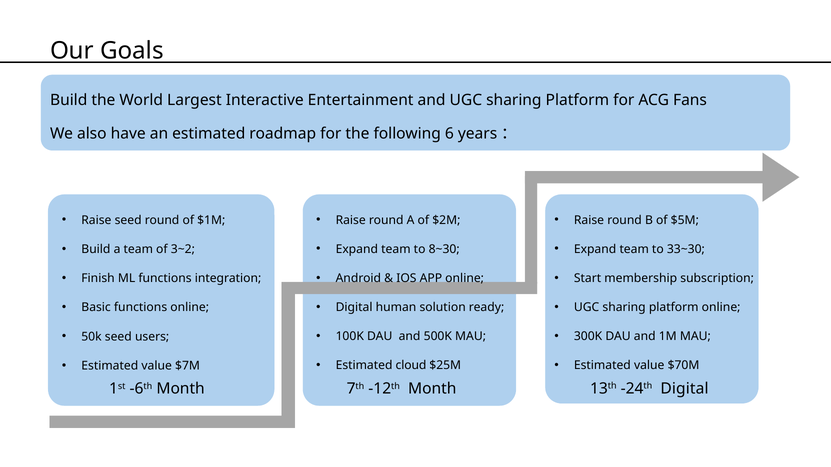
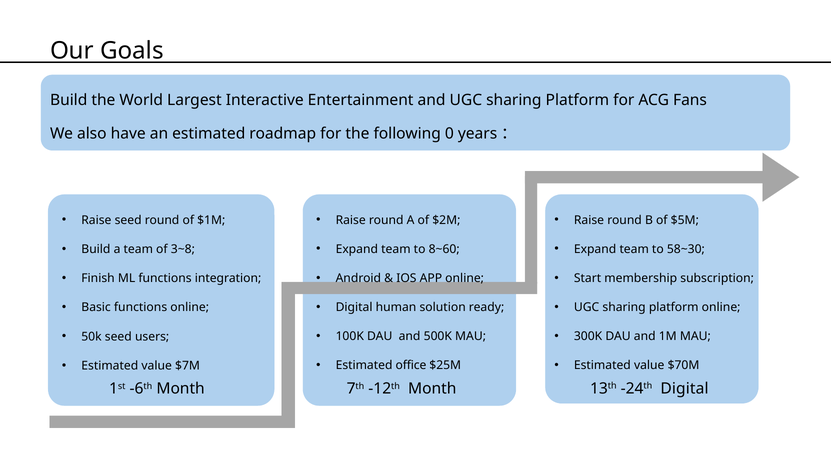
6: 6 -> 0 (449, 134)
8~30: 8~30 -> 8~60 (444, 249)
33~30: 33~30 -> 58~30 (686, 249)
3~2: 3~2 -> 3~8 (183, 249)
cloud: cloud -> office (411, 366)
